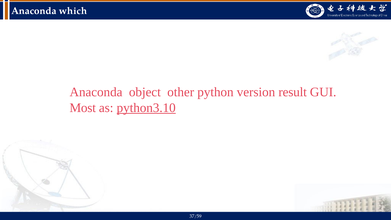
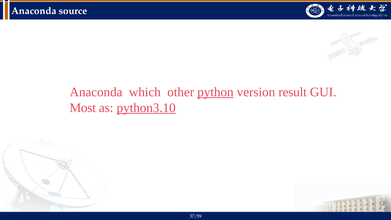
which: which -> source (73, 11)
object: object -> which (145, 92)
python underline: none -> present (215, 92)
